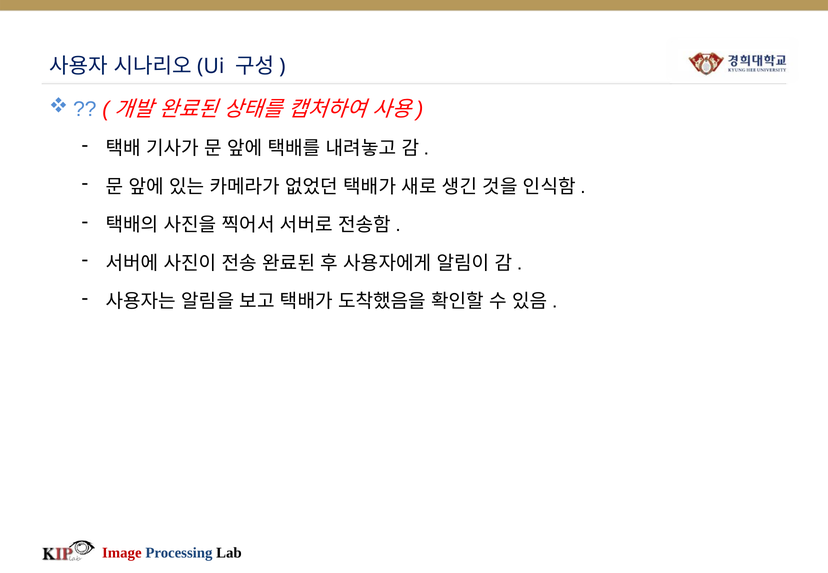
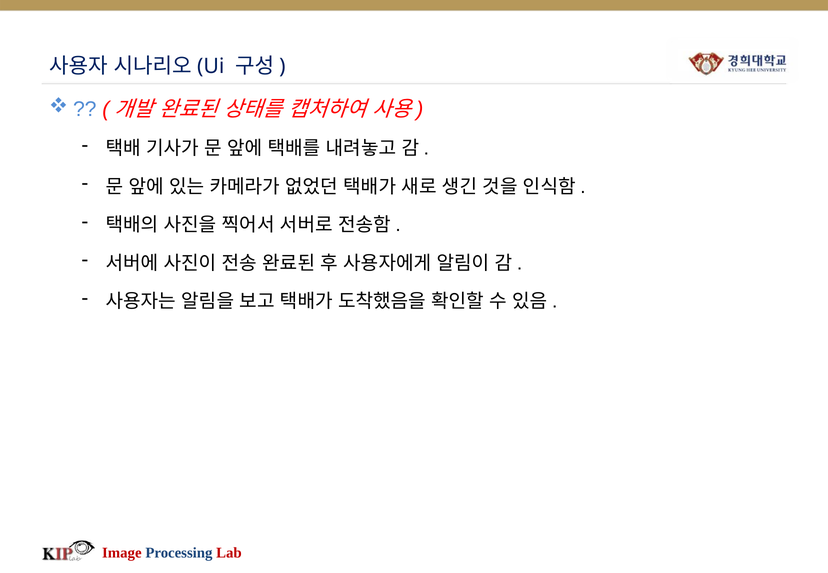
Lab colour: black -> red (229, 553)
